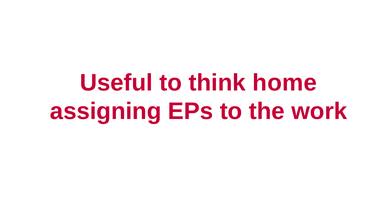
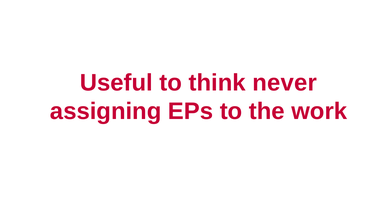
home: home -> never (285, 83)
